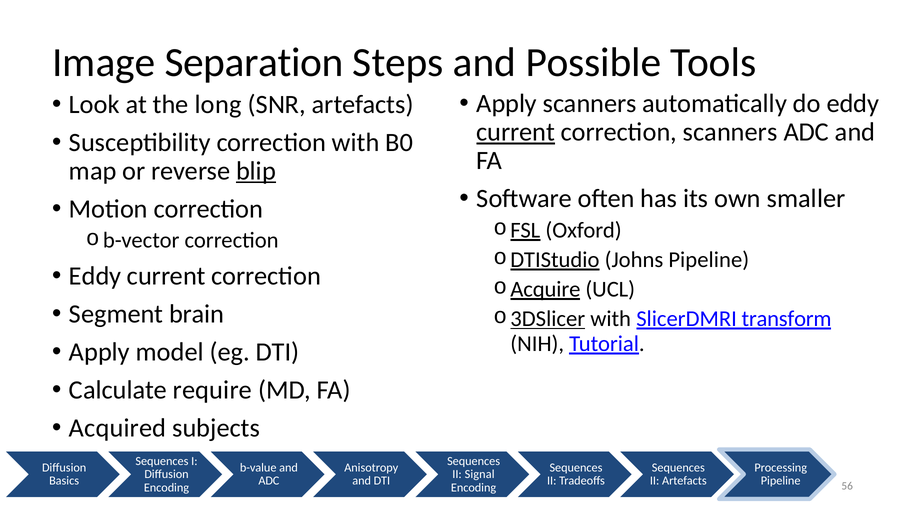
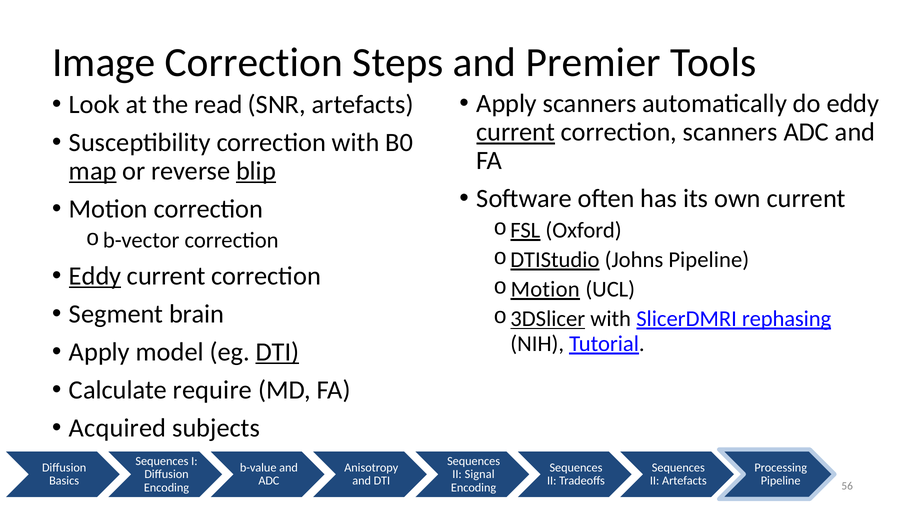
Image Separation: Separation -> Correction (254, 63)
Possible: Possible -> Premier (593, 63)
long: long -> read (218, 105)
map underline: none -> present (93, 171)
own smaller: smaller -> current (806, 199)
Eddy underline: none -> present (95, 276)
Acquire: Acquire -> Motion (545, 289)
transform: transform -> rephasing (787, 319)
DTI underline: none -> present (277, 352)
